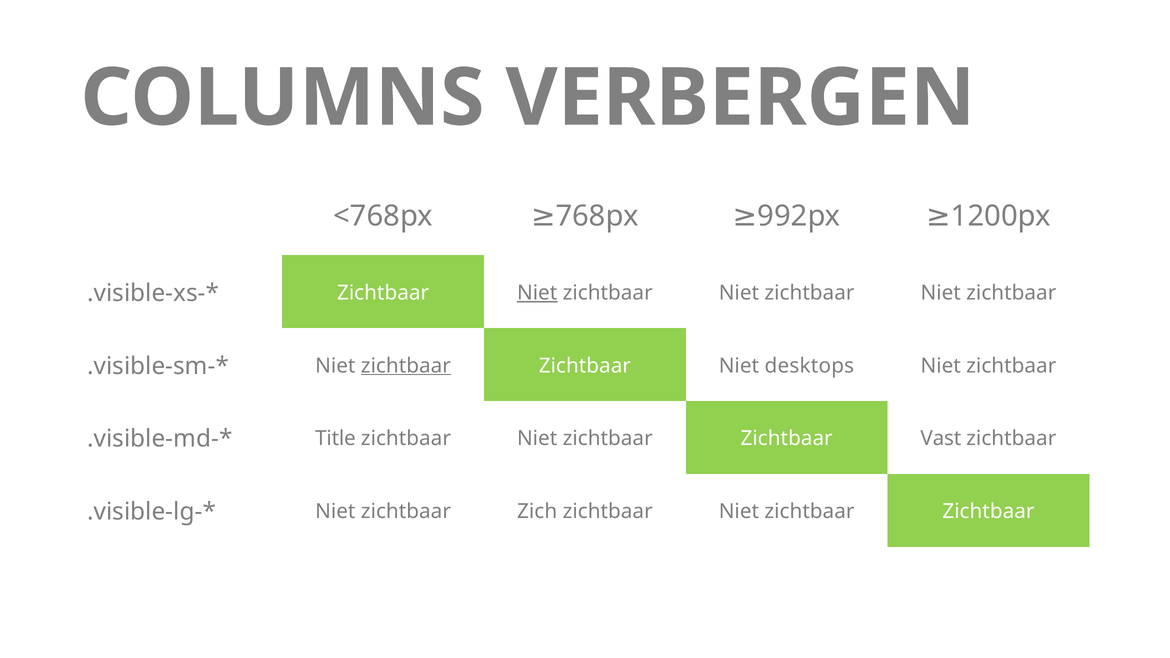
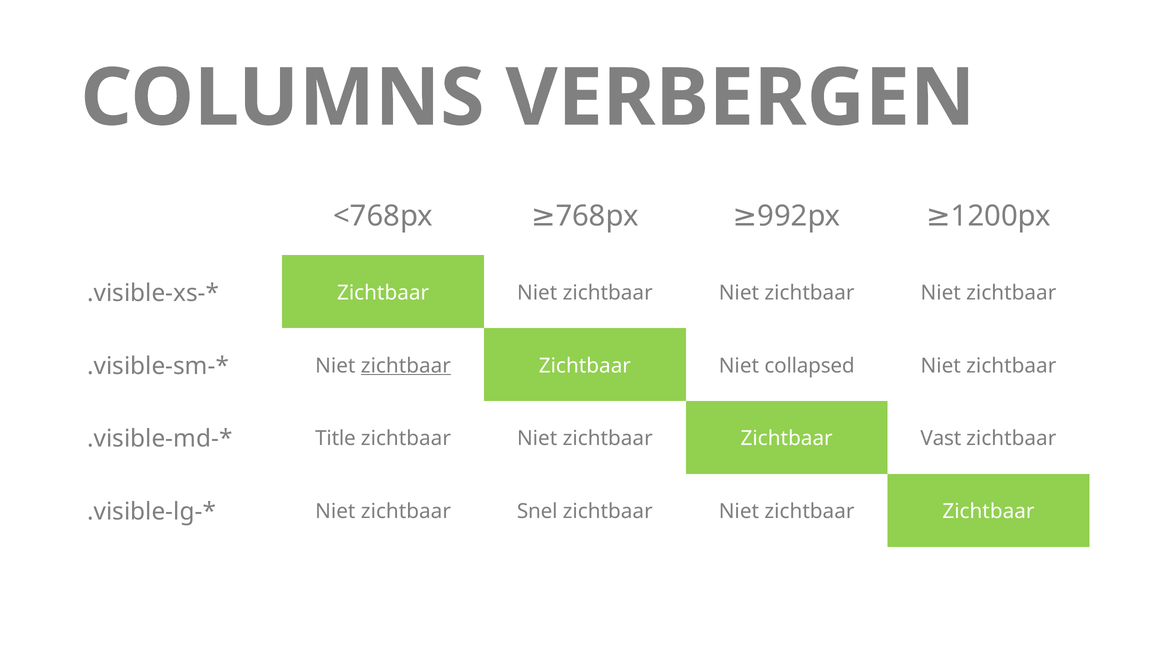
Niet underline: present -> none (537, 293)
desktops: desktops -> collapsed (810, 366)
Zich: Zich -> Snel (537, 512)
